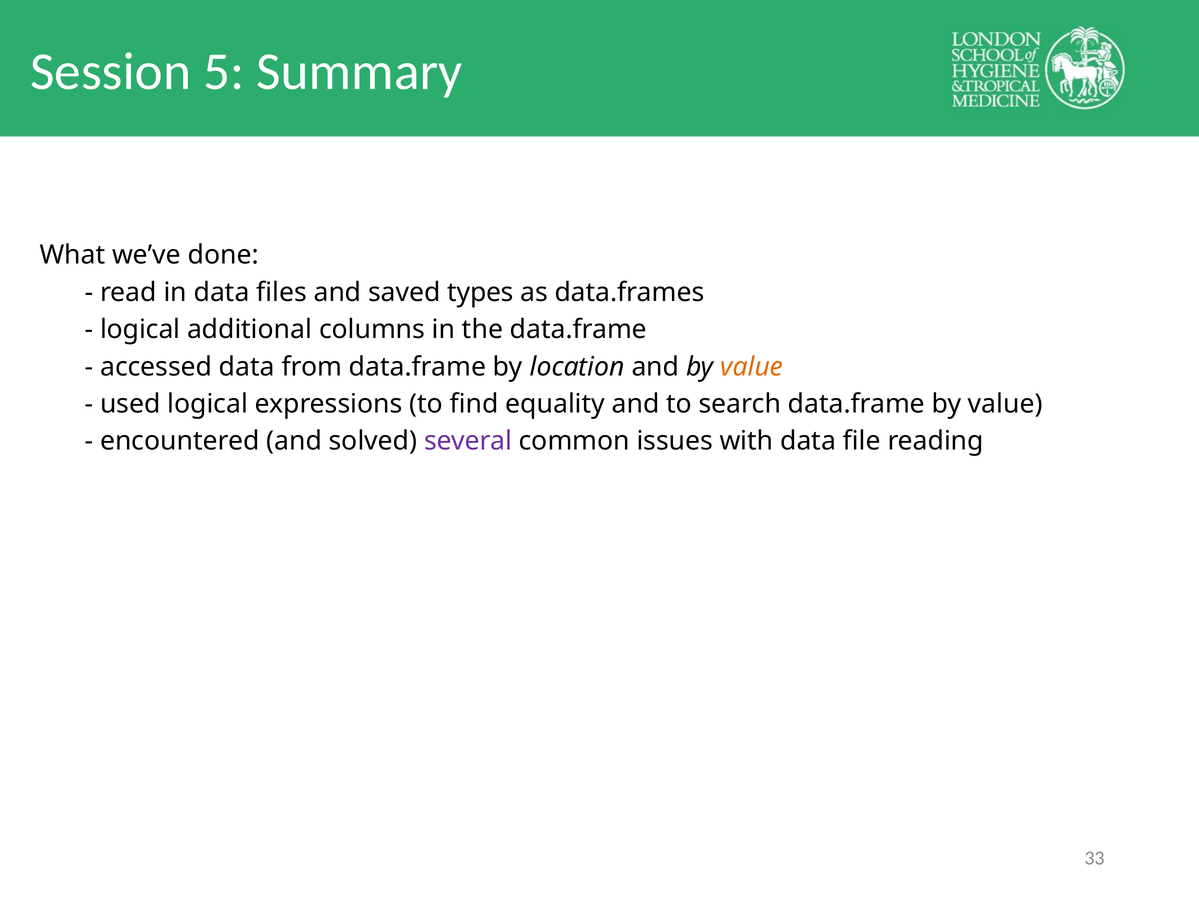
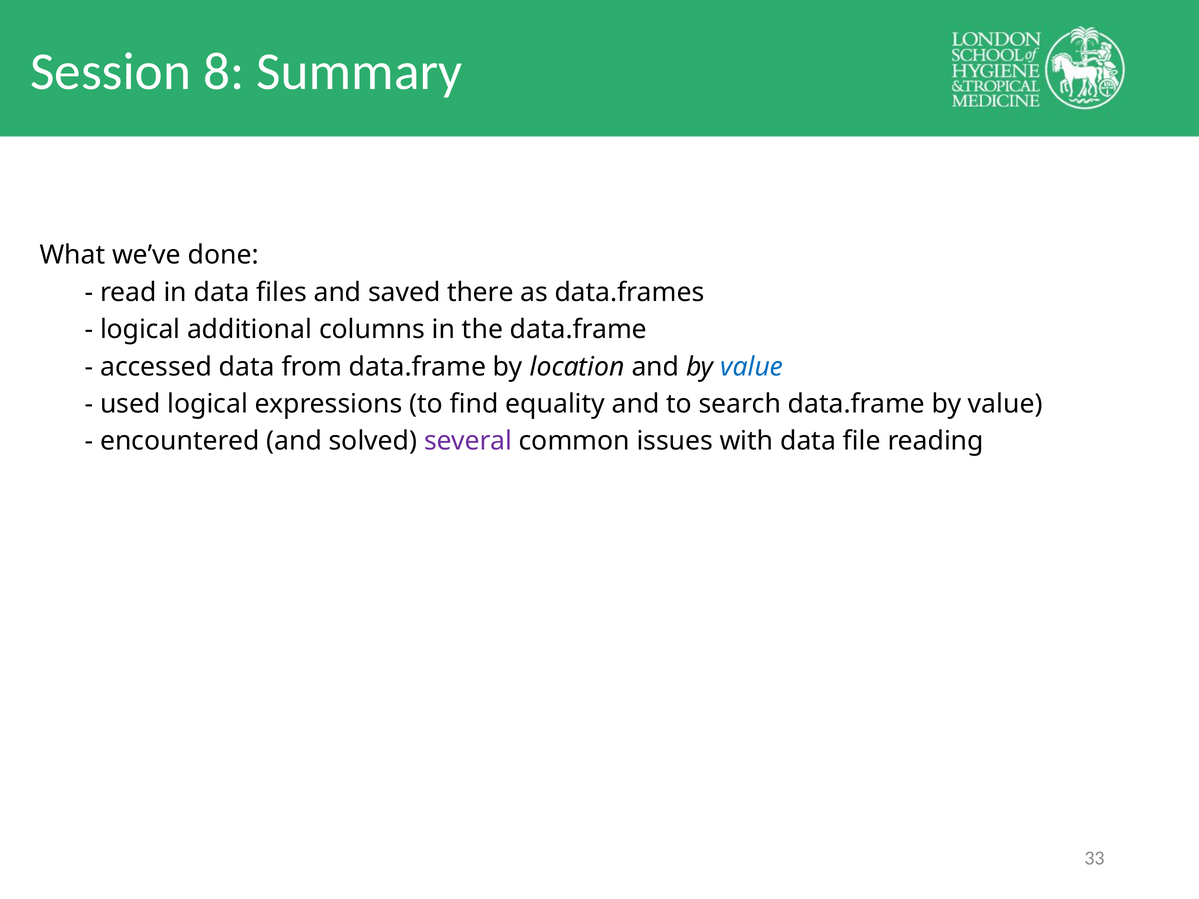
5: 5 -> 8 (224, 72)
types: types -> there (480, 292)
value colour: orange -> blue (752, 367)
